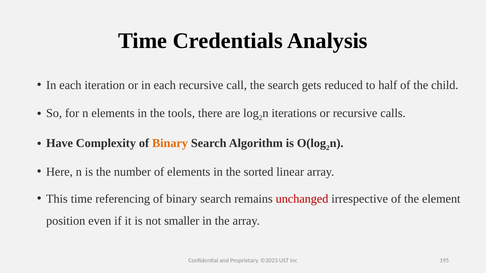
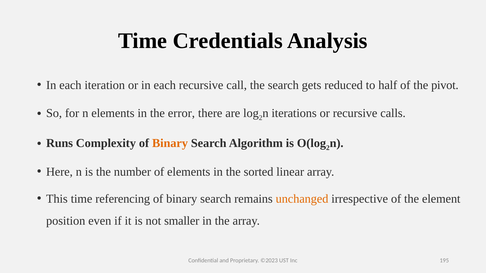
child: child -> pivot (445, 85)
tools: tools -> error (181, 113)
Have: Have -> Runs (60, 143)
unchanged colour: red -> orange (302, 199)
